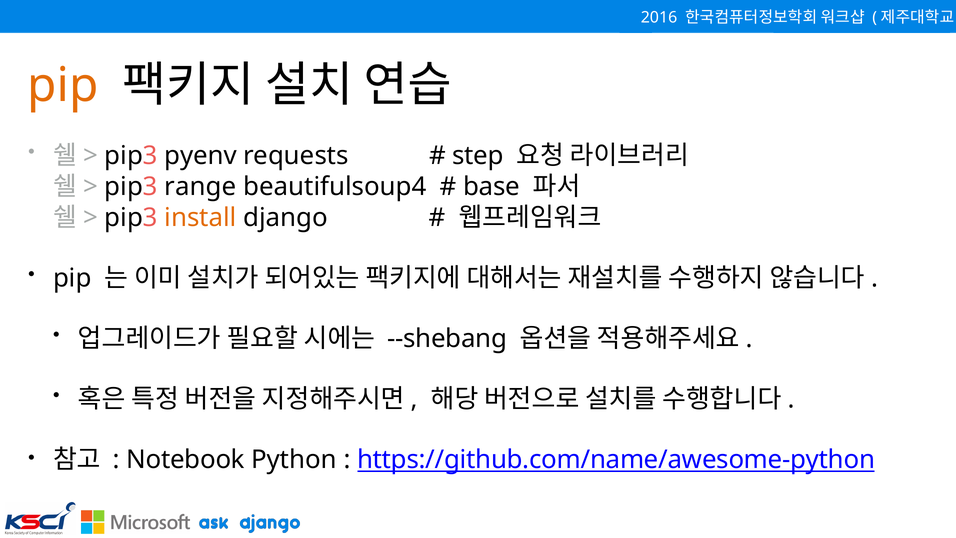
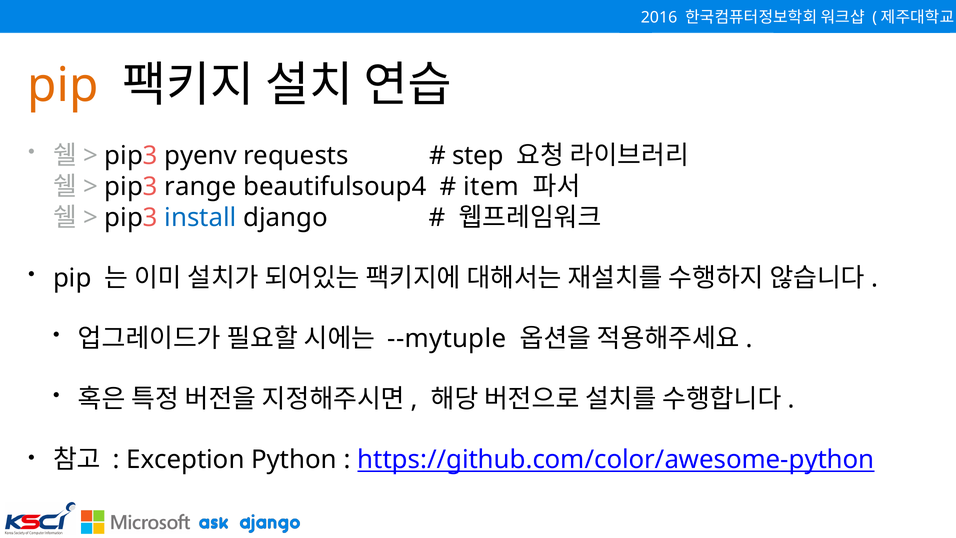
base: base -> item (491, 187)
install colour: orange -> blue (201, 218)
--shebang: --shebang -> --mytuple (447, 338)
Notebook: Notebook -> Exception (185, 459)
https://github.com/name/awesome-python: https://github.com/name/awesome-python -> https://github.com/color/awesome-python (616, 459)
